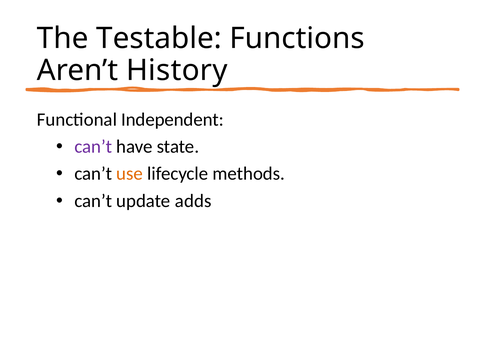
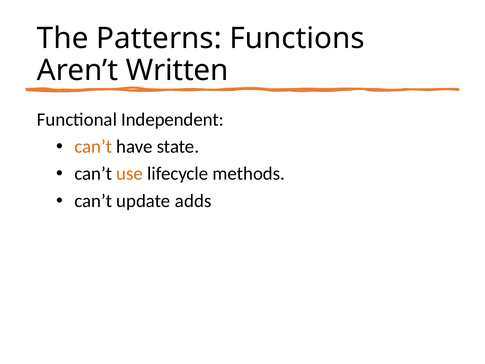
Testable: Testable -> Patterns (159, 38)
History: History -> Written (177, 70)
can’t colour: purple -> orange (93, 147)
